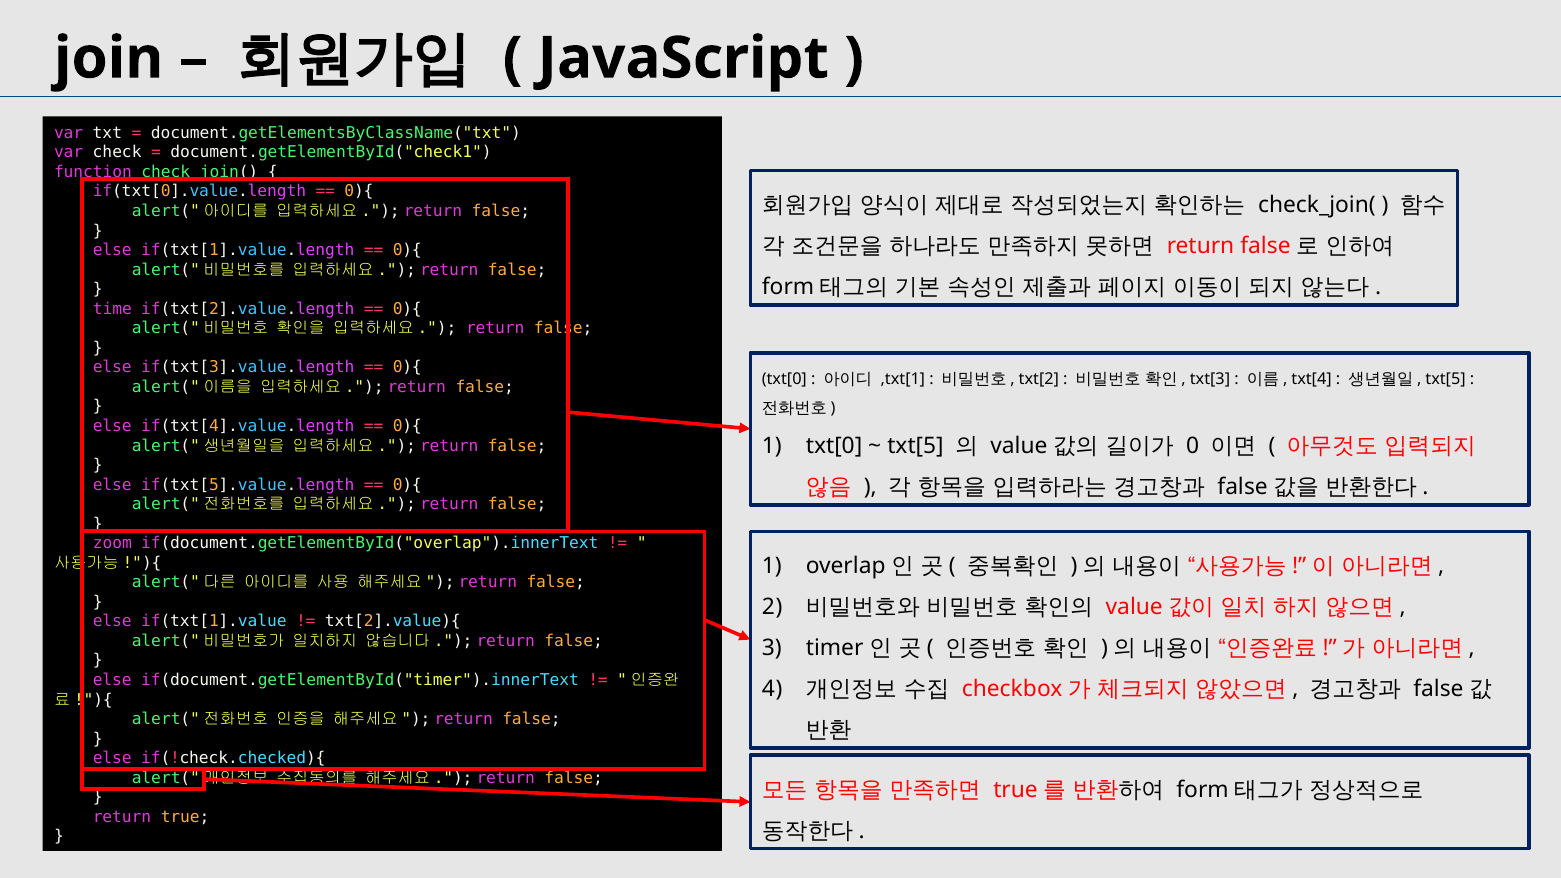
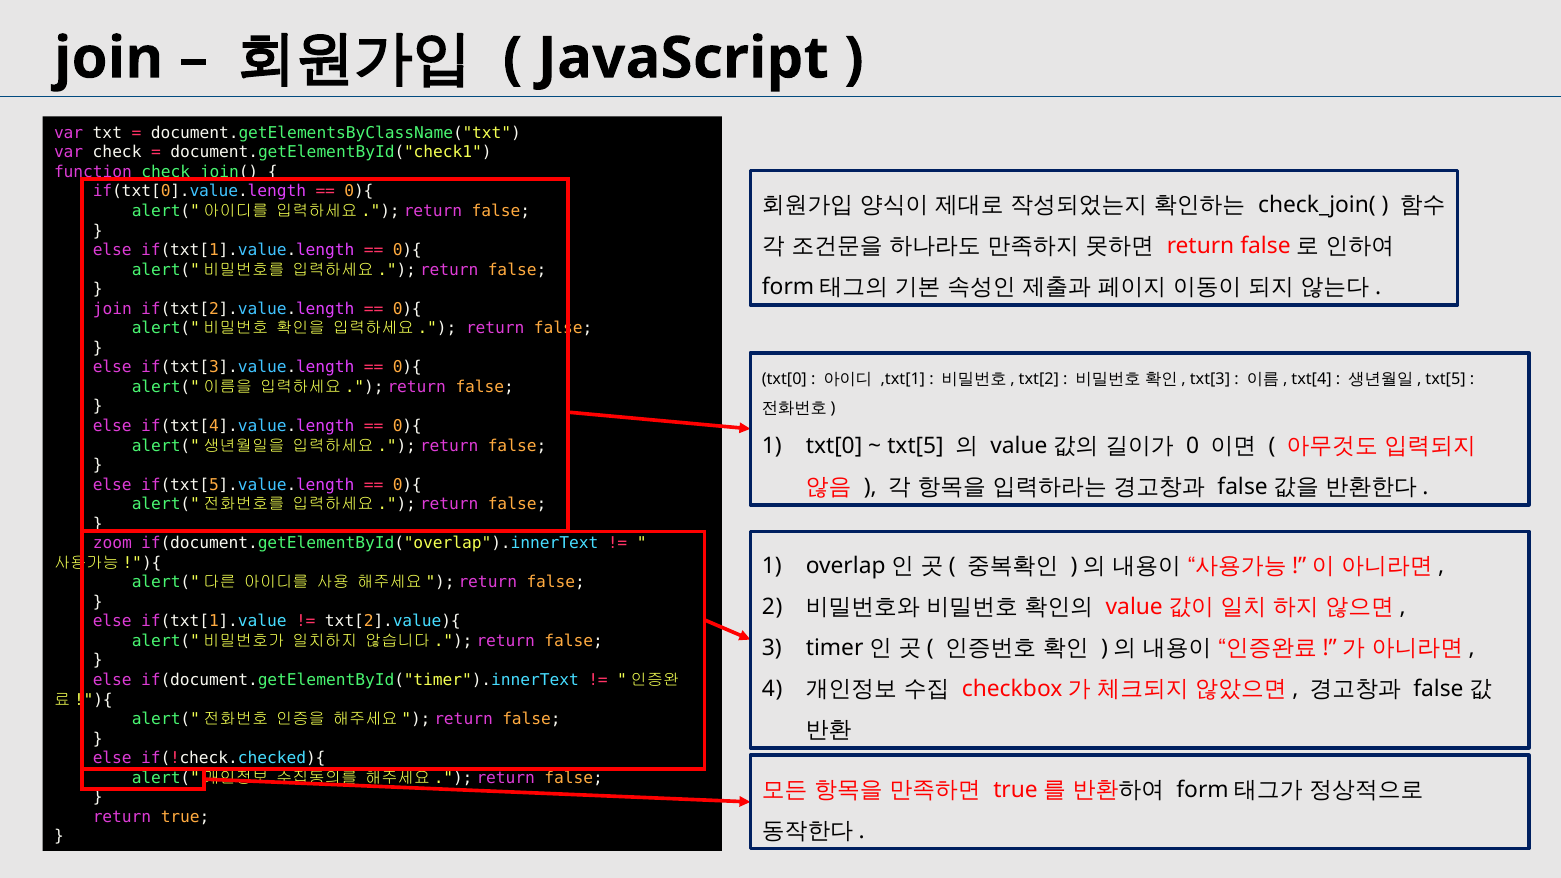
time: time -> join (112, 309)
